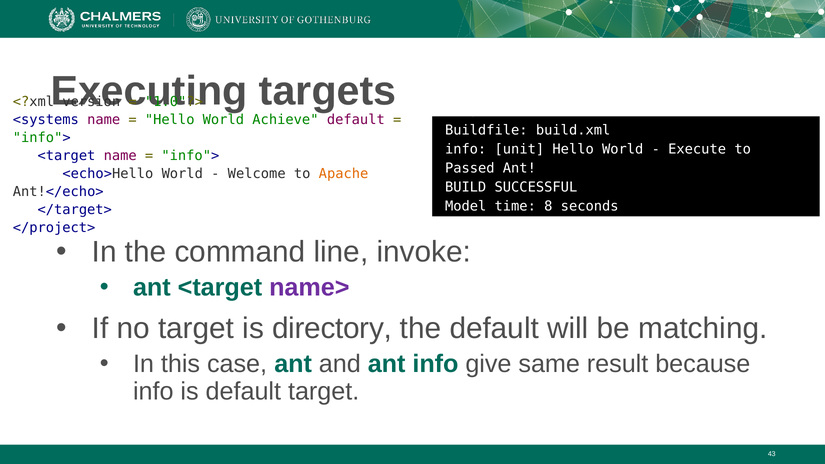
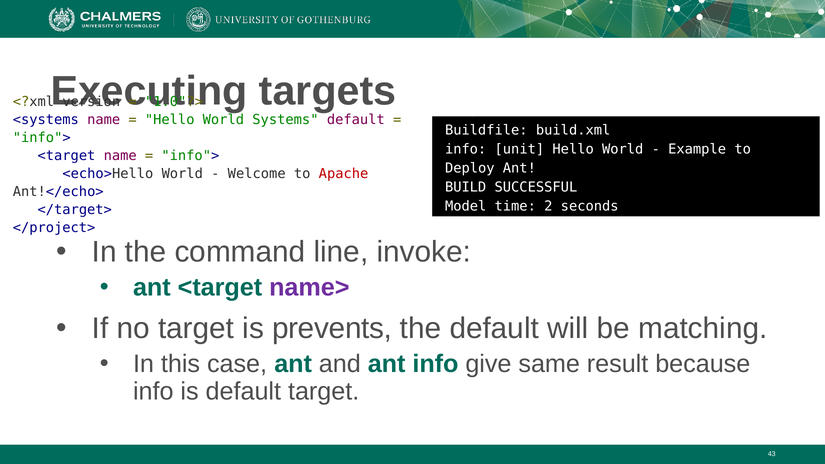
Achieve: Achieve -> Systems (285, 120)
Execute: Execute -> Example (697, 149)
Passed: Passed -> Deploy (470, 168)
Apache colour: orange -> red (344, 174)
8: 8 -> 2 (548, 206)
directory: directory -> prevents (332, 329)
